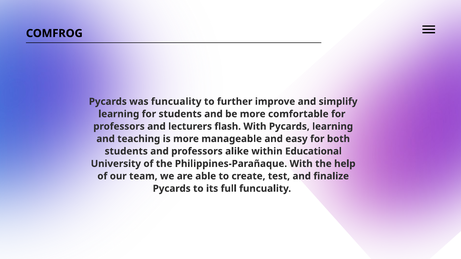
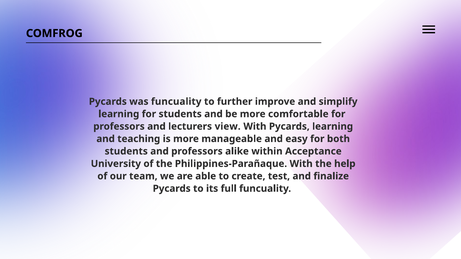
flash: flash -> view (228, 127)
Educational: Educational -> Acceptance (313, 151)
